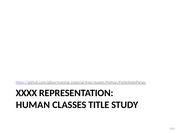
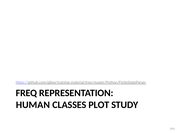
XXXX: XXXX -> FREQ (26, 93)
TITLE: TITLE -> PLOT (99, 105)
